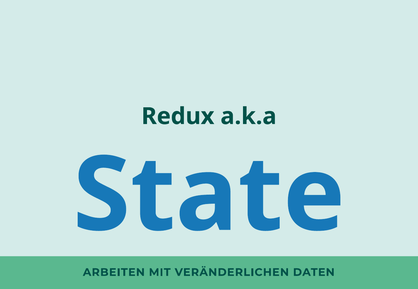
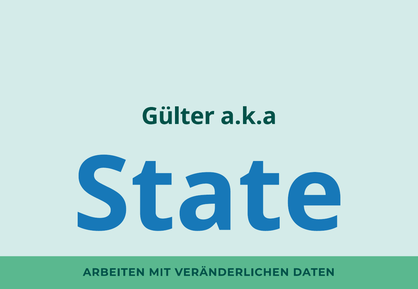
Redux: Redux -> Gülter (178, 116)
